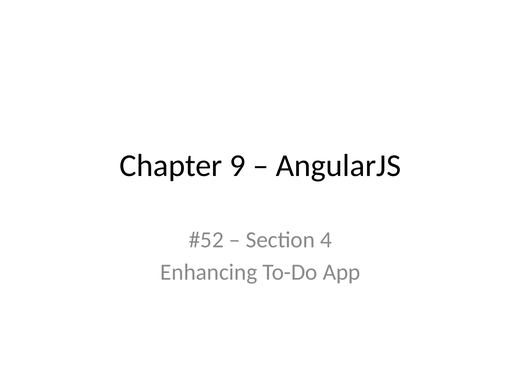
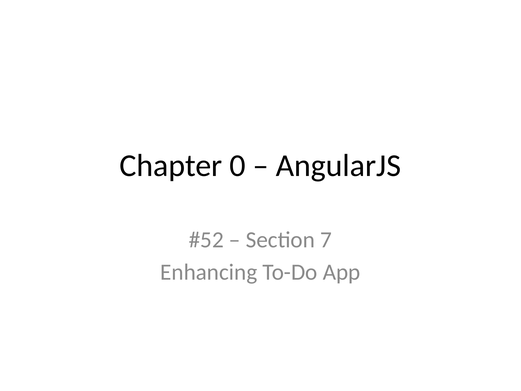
9: 9 -> 0 (238, 165)
4: 4 -> 7 (326, 240)
